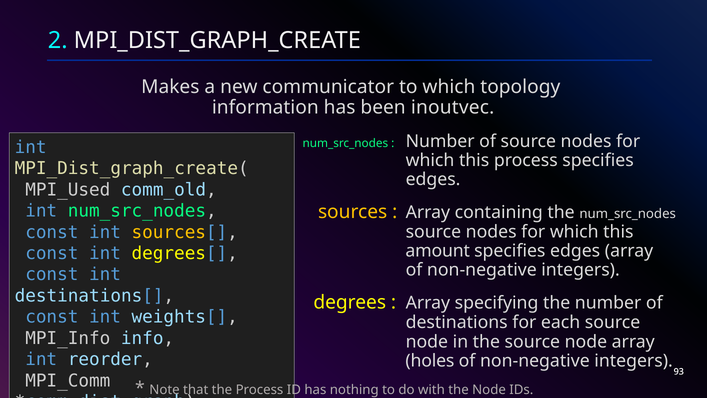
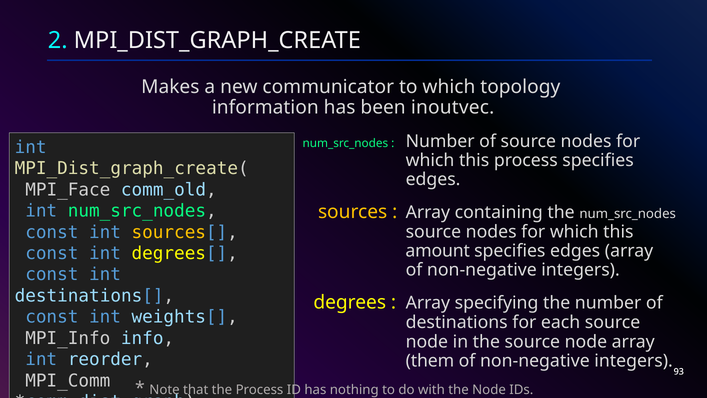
MPI_Used: MPI_Used -> MPI_Face (68, 190)
holes: holes -> them (430, 360)
